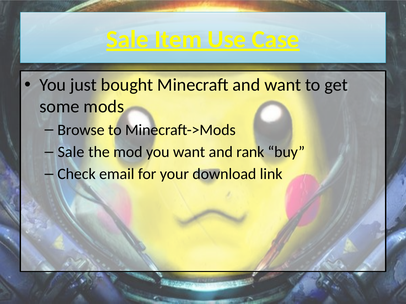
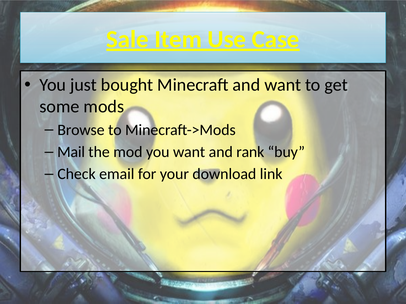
Sale: Sale -> Mail (71, 152)
